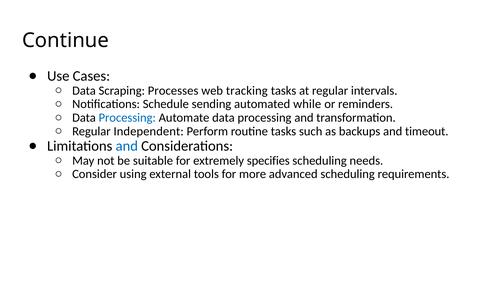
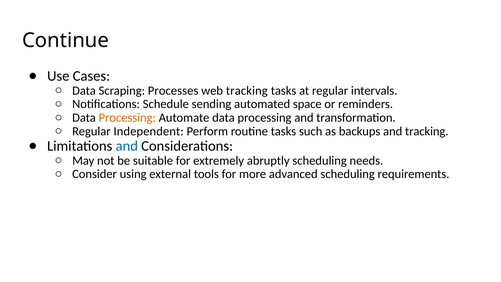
while: while -> space (307, 104)
Processing colour: blue -> orange (127, 118)
and timeout: timeout -> tracking (427, 131)
specifies: specifies -> abruptly (268, 160)
